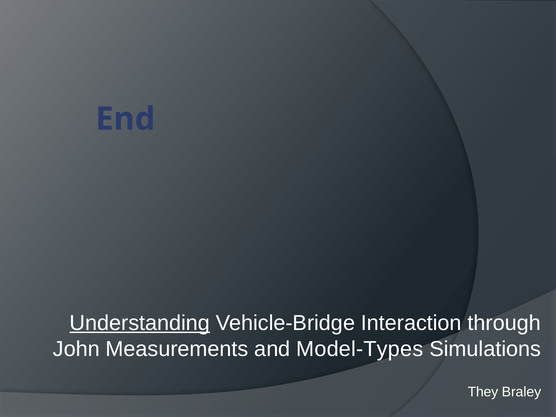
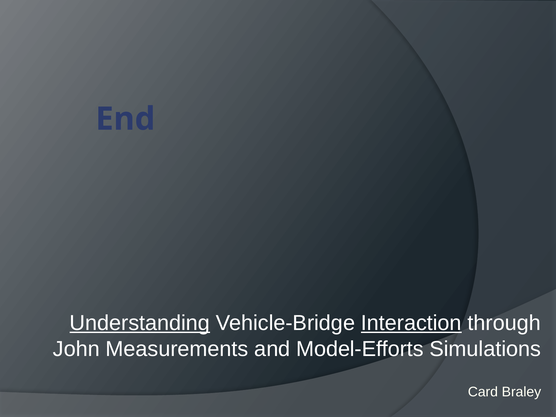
Interaction underline: none -> present (411, 323)
Model-Types: Model-Types -> Model-Efforts (360, 349)
They: They -> Card (483, 392)
